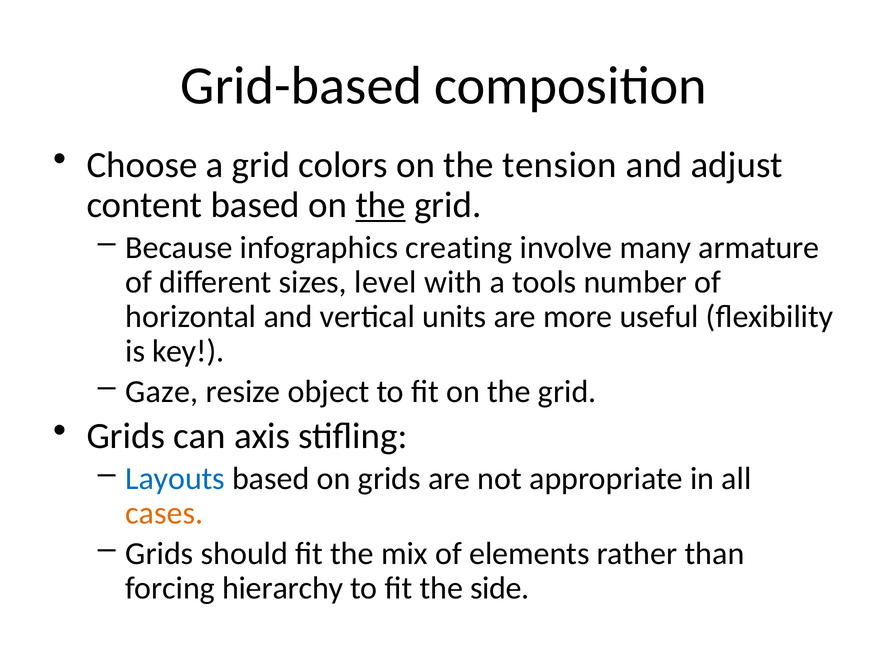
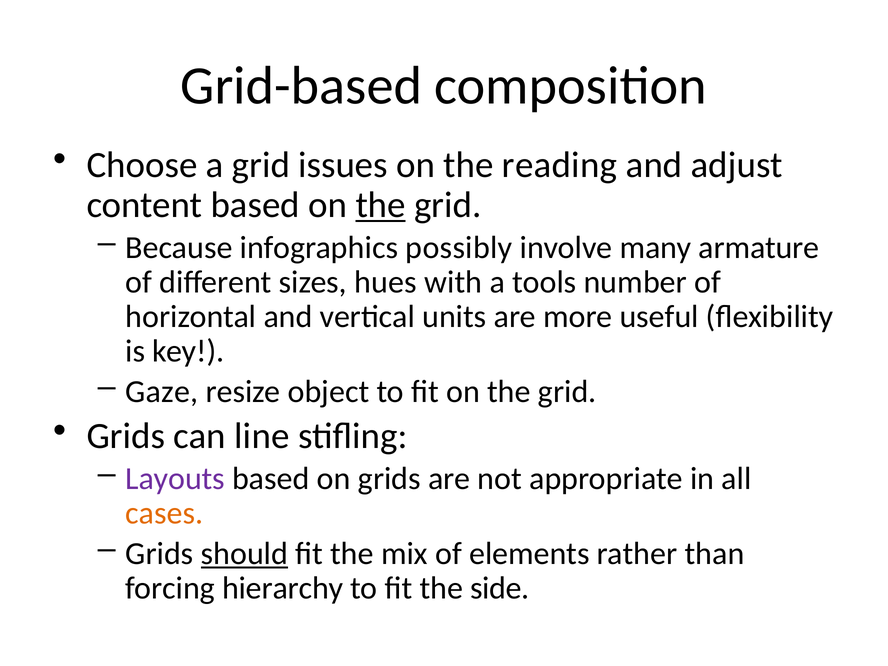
colors: colors -> issues (343, 165)
tension: tension -> reading (560, 165)
creating: creating -> possibly (459, 248)
level: level -> hues (386, 282)
axis: axis -> line (262, 436)
Layouts colour: blue -> purple (175, 479)
should underline: none -> present (244, 554)
